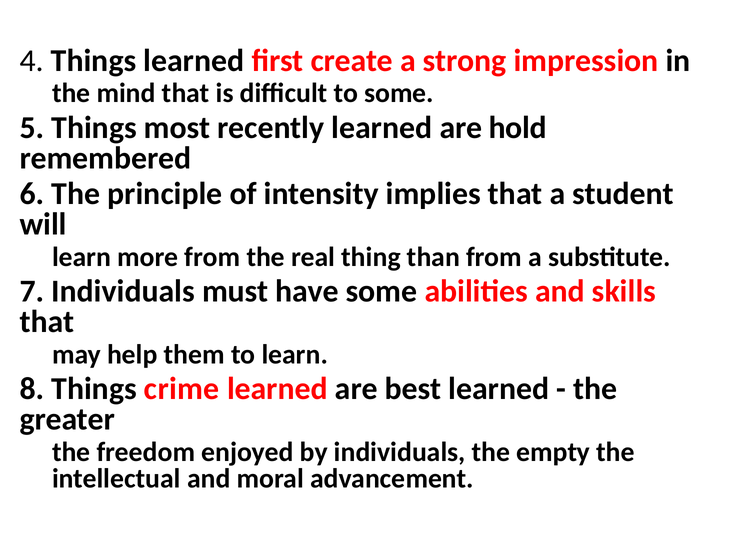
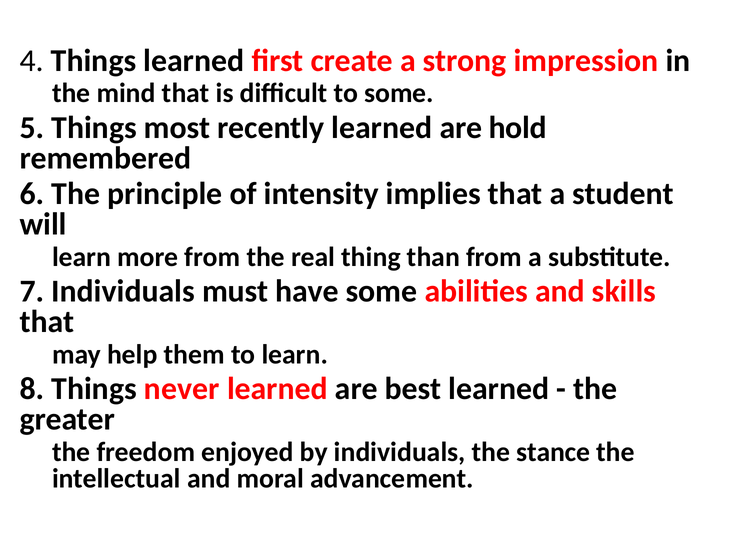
crime: crime -> never (182, 389)
empty: empty -> stance (553, 452)
